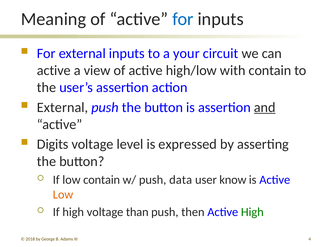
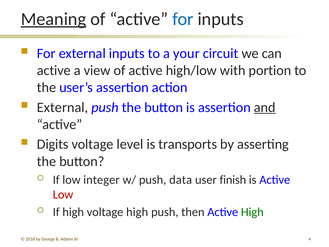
Meaning underline: none -> present (53, 19)
with contain: contain -> portion (270, 70)
expressed: expressed -> transports (188, 144)
low contain: contain -> integer (102, 180)
know: know -> finish (233, 180)
Low colour: orange -> red (63, 194)
voltage than: than -> high (137, 212)
